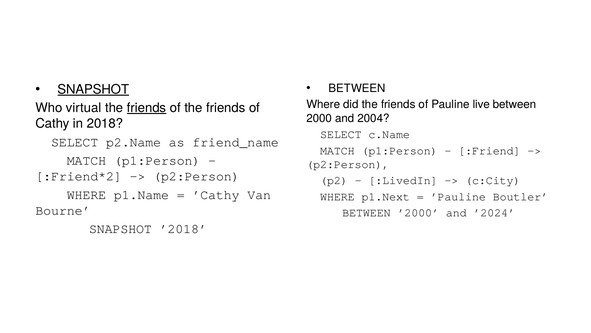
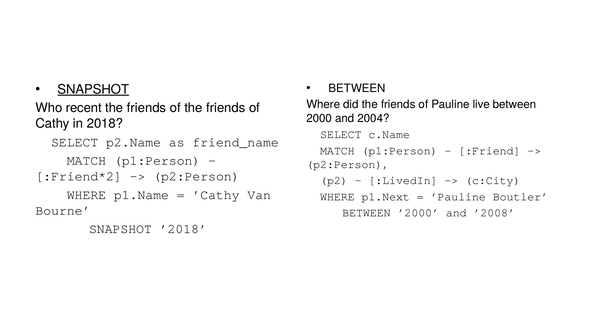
virtual: virtual -> recent (84, 108)
friends underline: present -> none (147, 108)
’2024: ’2024 -> ’2008 (494, 212)
